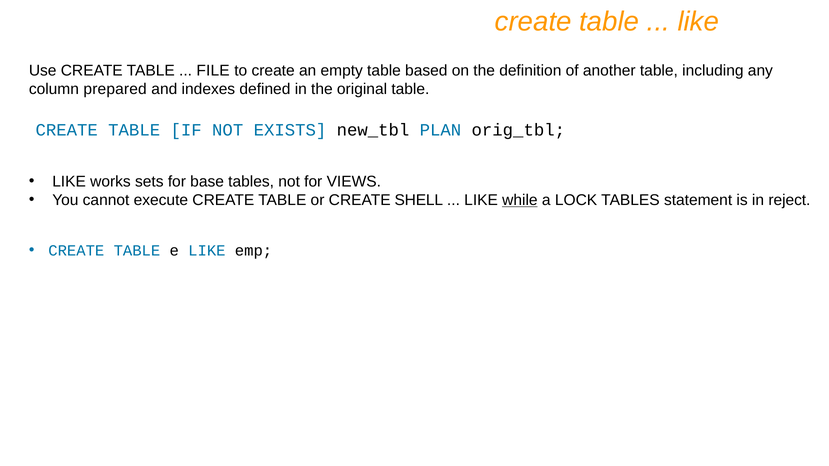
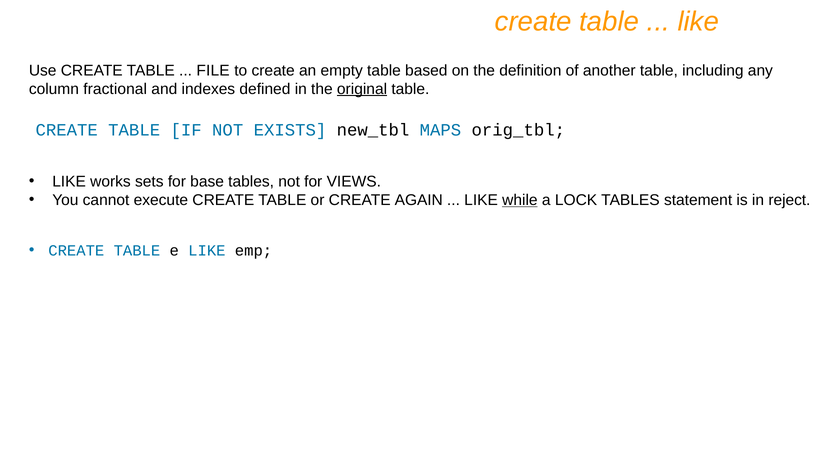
prepared: prepared -> fractional (115, 89)
original underline: none -> present (362, 89)
PLAN: PLAN -> MAPS (440, 130)
SHELL: SHELL -> AGAIN (419, 200)
